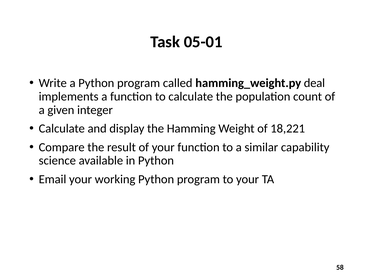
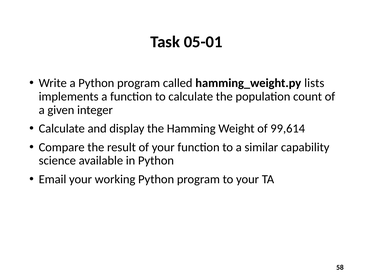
deal: deal -> lists (314, 83)
18,221: 18,221 -> 99,614 (288, 128)
